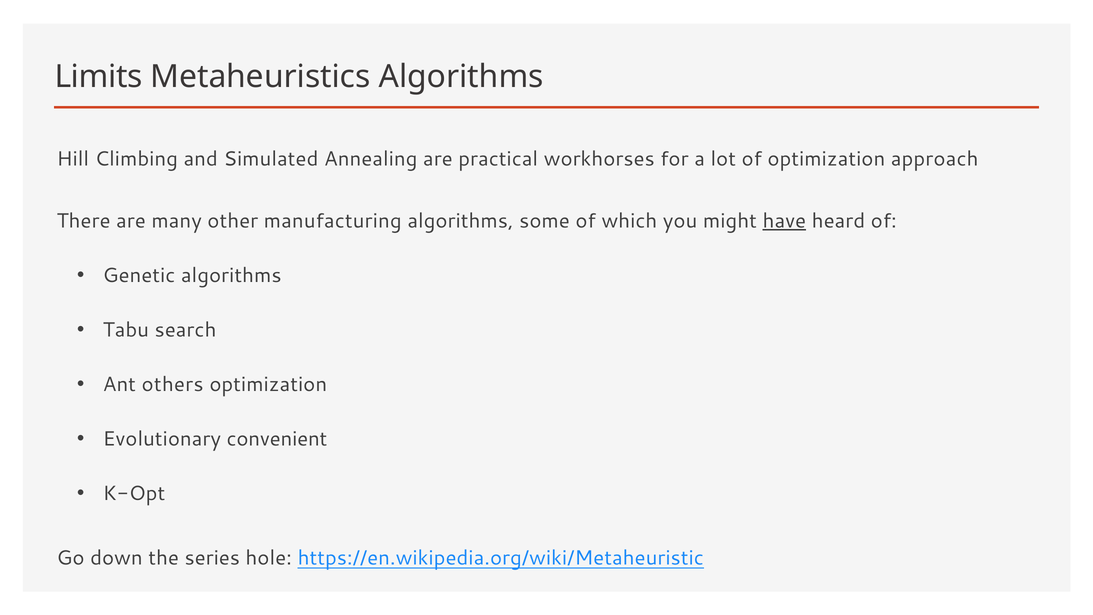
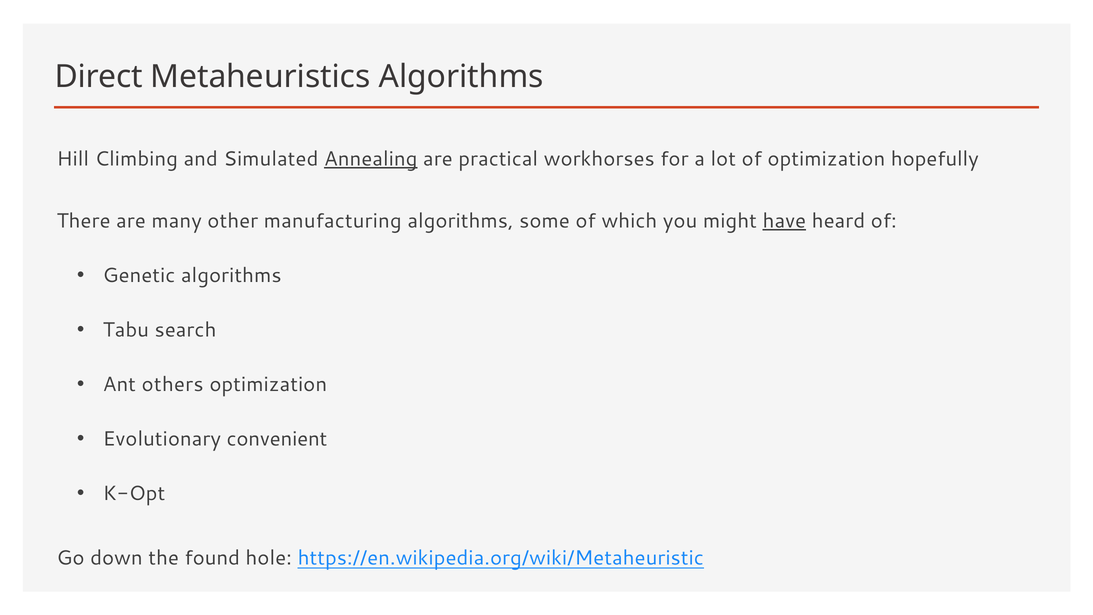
Limits: Limits -> Direct (99, 77)
Annealing underline: none -> present (371, 159)
approach: approach -> hopefully (935, 159)
series: series -> found (212, 558)
